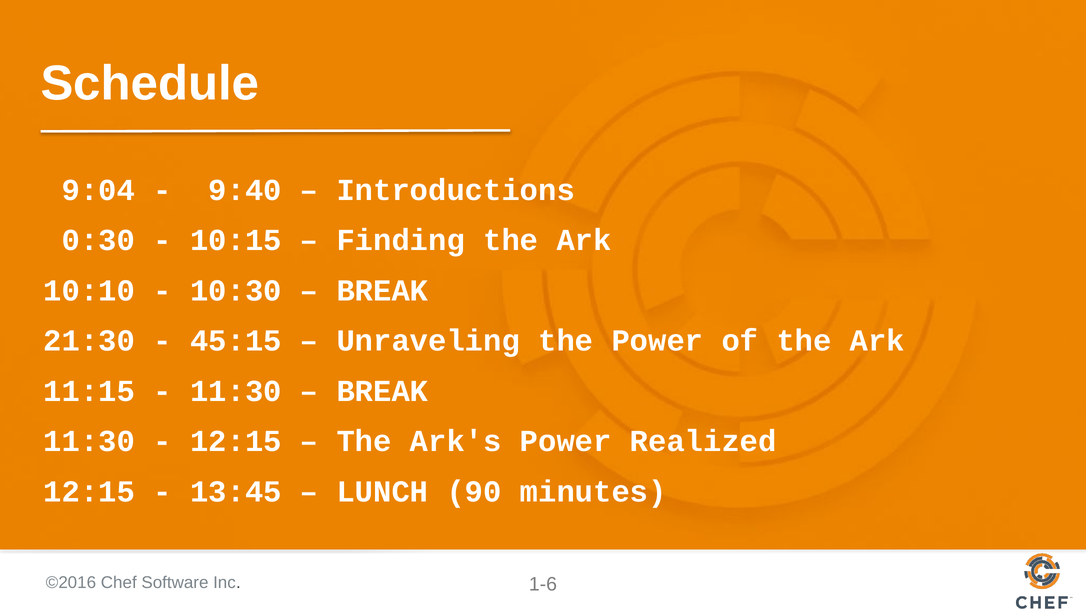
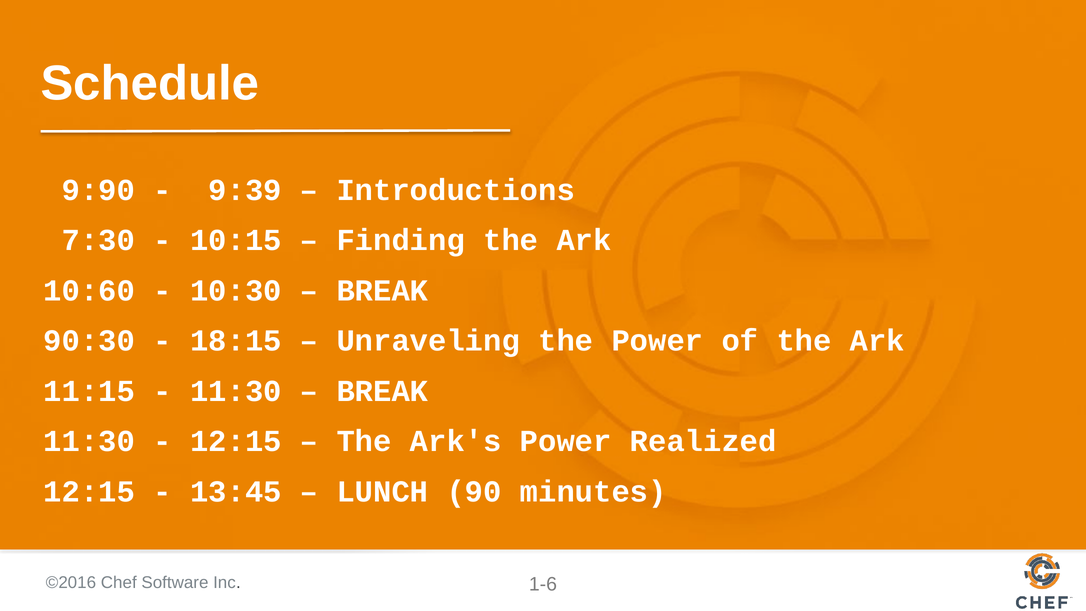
9:04: 9:04 -> 9:90 (98, 190)
9:40: 9:40 -> 9:39 (245, 190)
0:30: 0:30 -> 7:30 (98, 240)
10:10: 10:10 -> 10:60 (89, 291)
21:30: 21:30 -> 90:30 (89, 341)
45:15: 45:15 -> 18:15 (236, 341)
